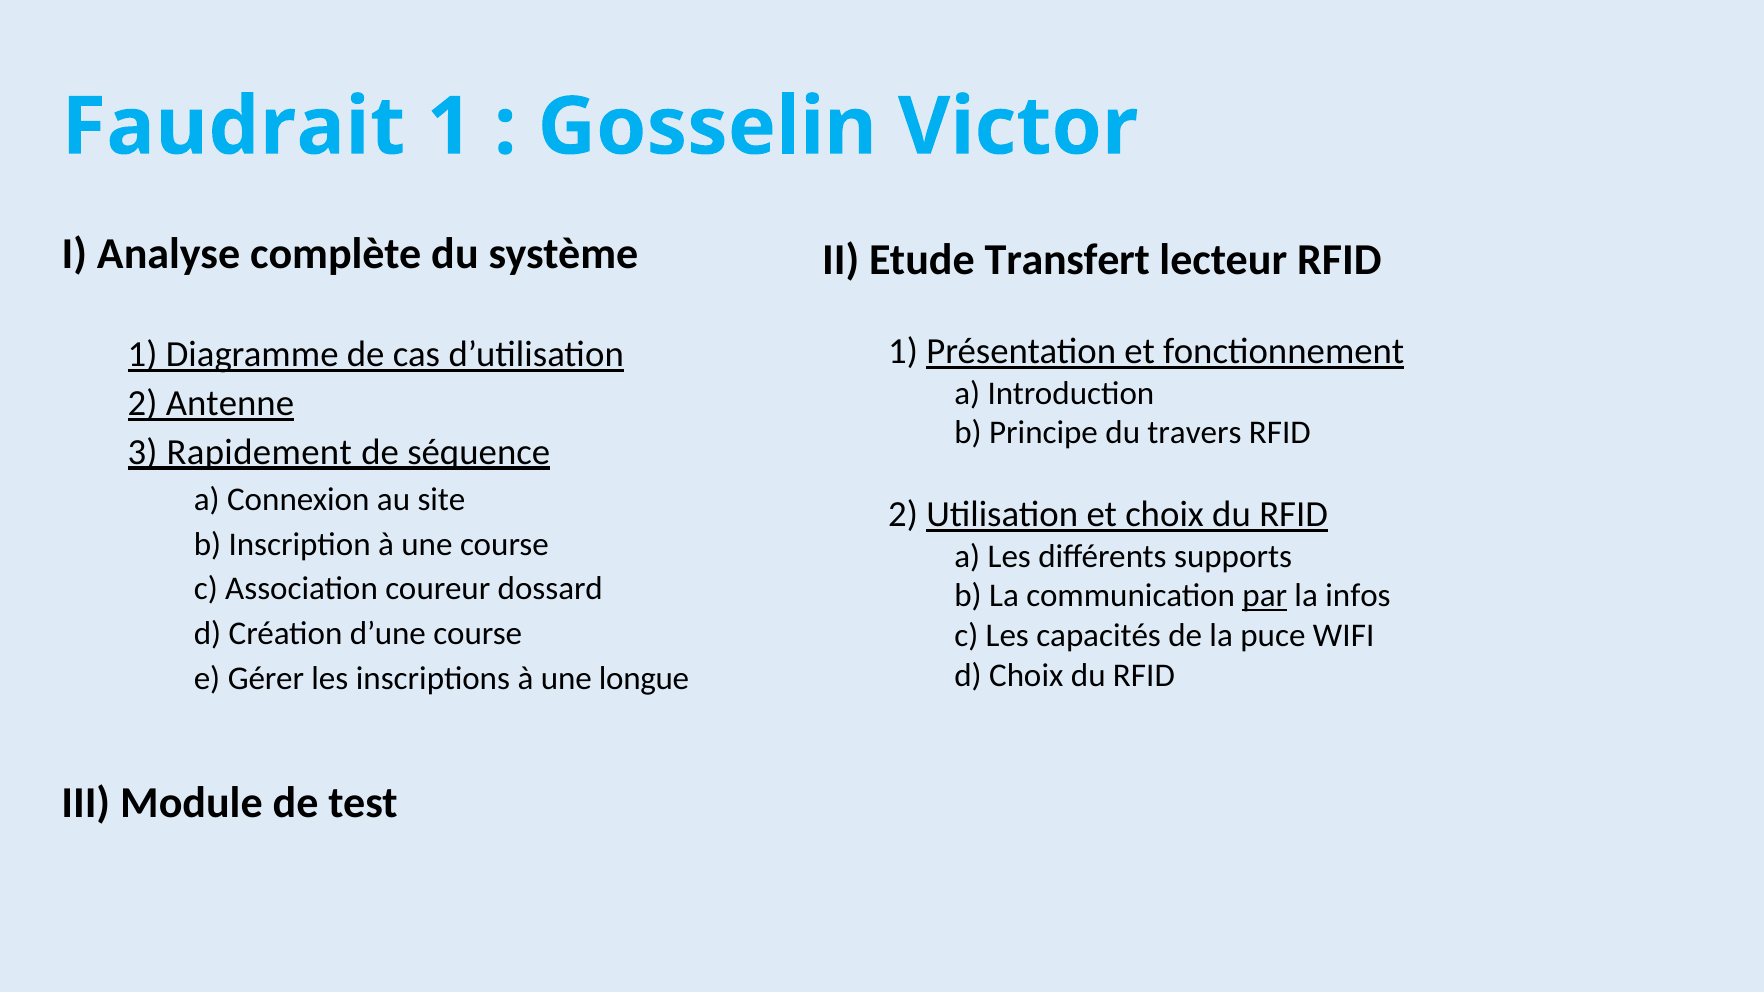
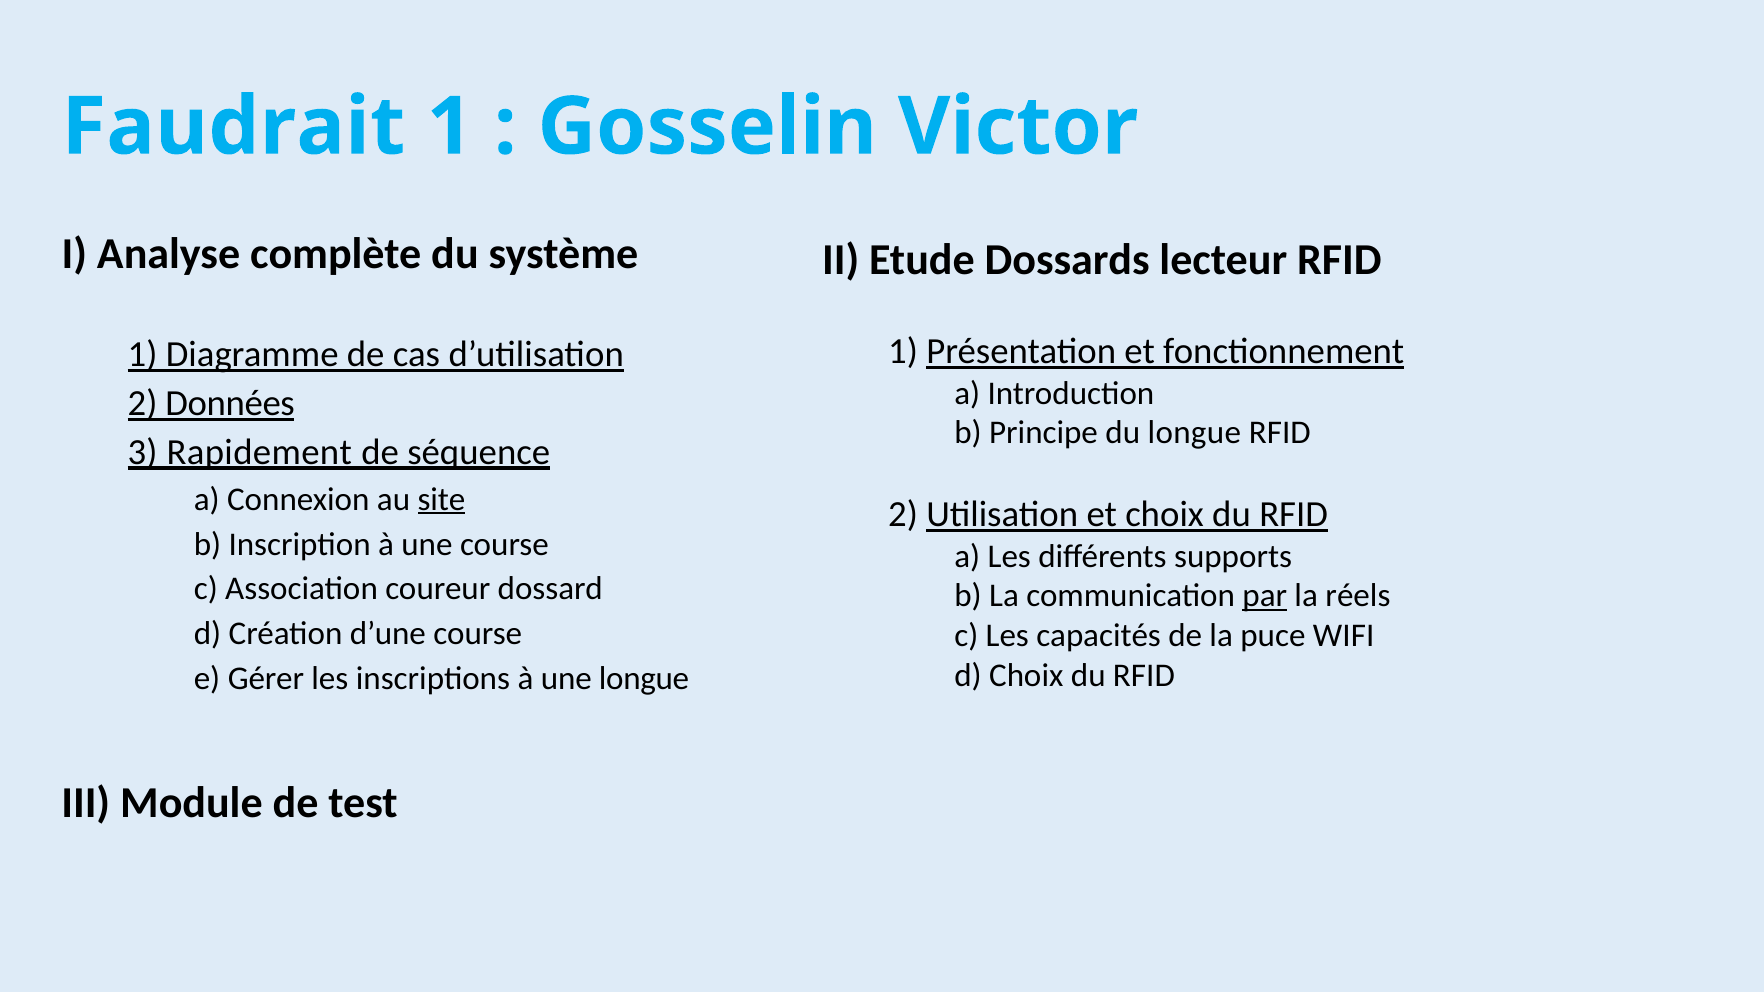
Transfert: Transfert -> Dossards (1067, 260)
Antenne: Antenne -> Données (230, 404)
du travers: travers -> longue (1194, 433)
site underline: none -> present (441, 499)
infos: infos -> réels (1358, 596)
